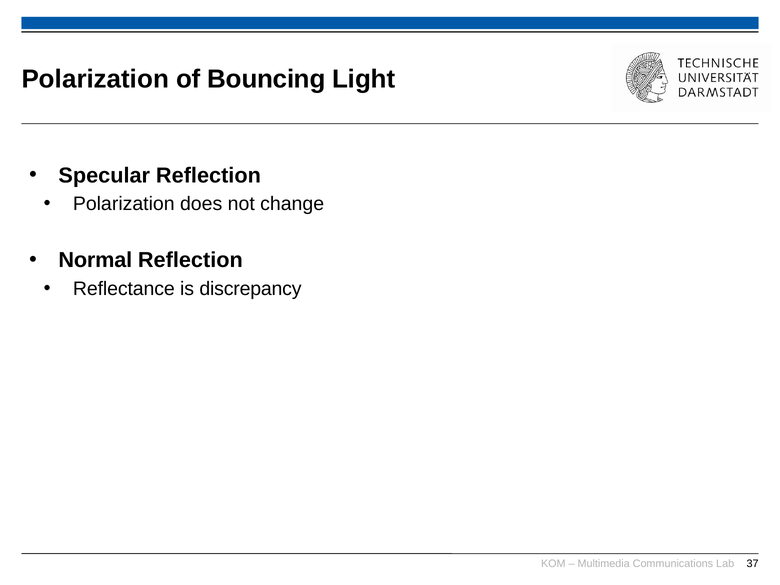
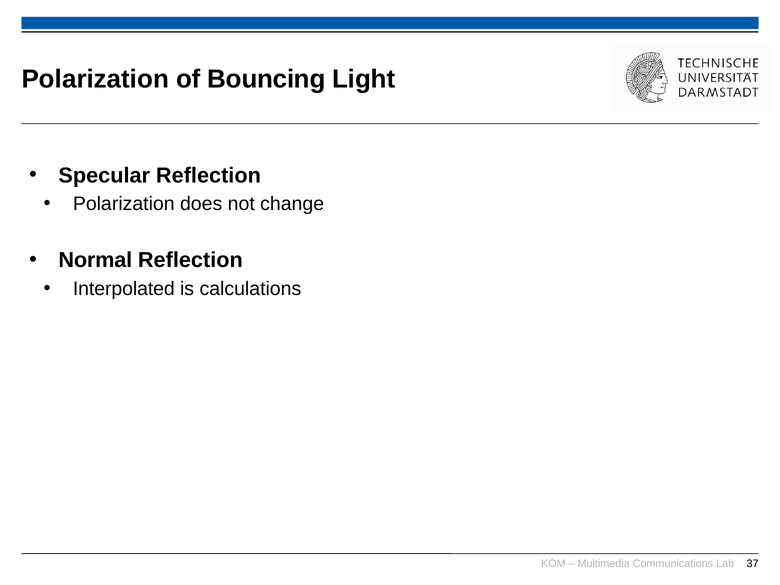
Reflectance: Reflectance -> Interpolated (124, 289)
discrepancy: discrepancy -> calculations (250, 289)
